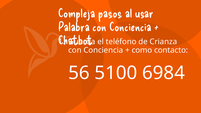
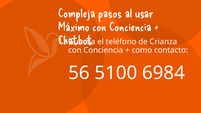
Palabra: Palabra -> Máximo (74, 27)
